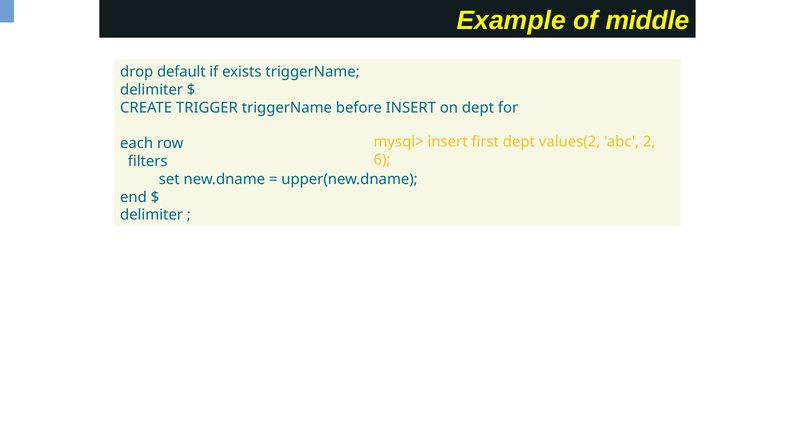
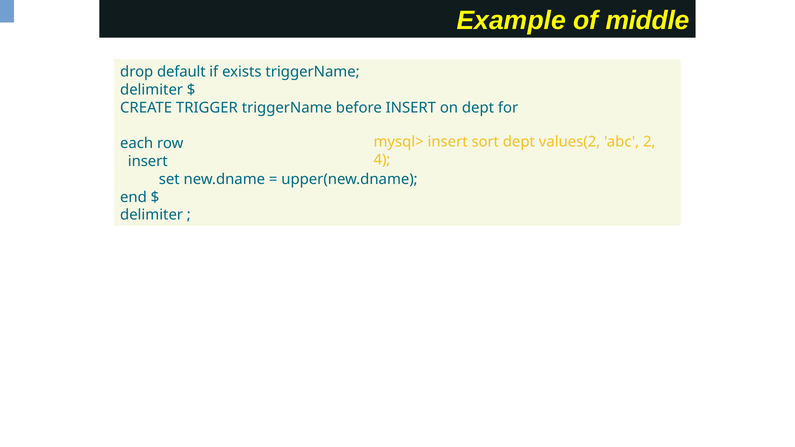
first: first -> sort (485, 142)
6: 6 -> 4 (382, 160)
filters: filters -> insert (148, 161)
